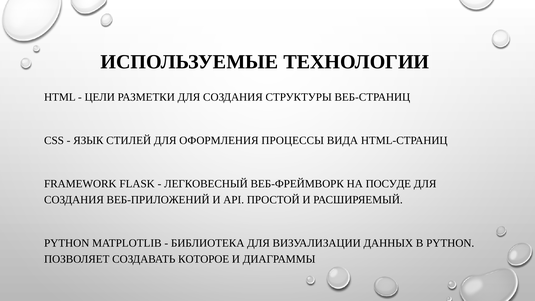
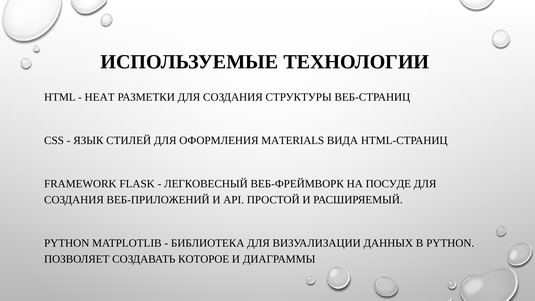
ЦЕЛИ: ЦЕЛИ -> HEAT (100, 97)
ПРОЦЕССЫ: ПРОЦЕССЫ -> MATERIALS (293, 140)
